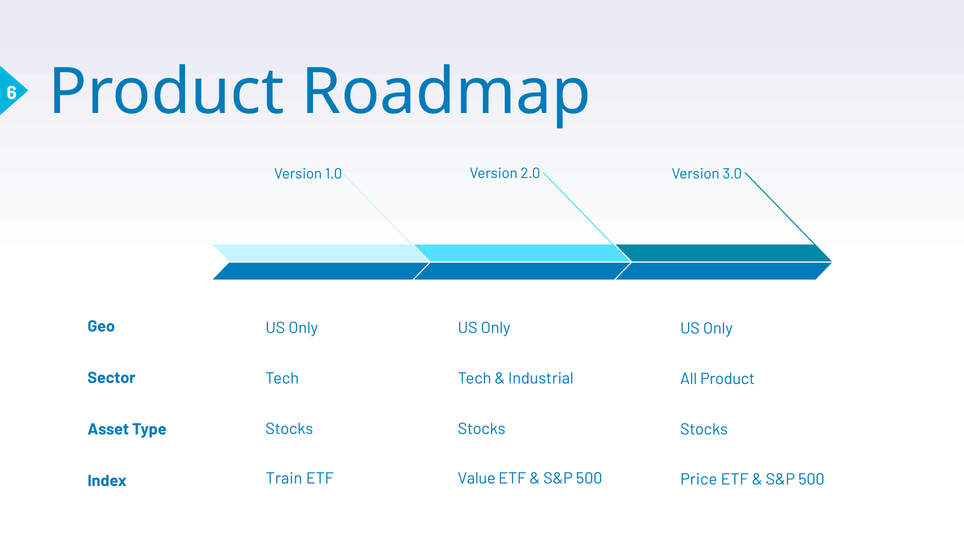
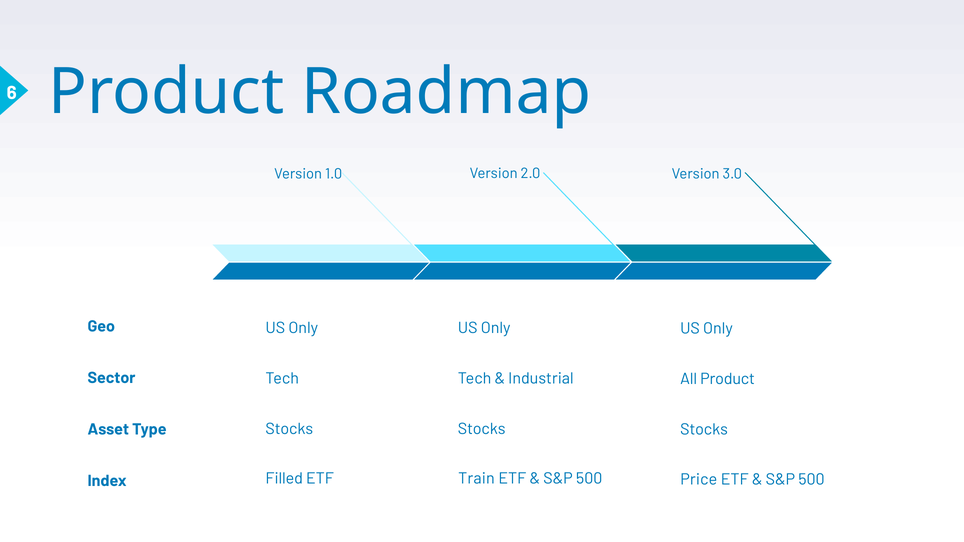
Train: Train -> Filled (284, 479)
Value: Value -> Train (476, 479)
